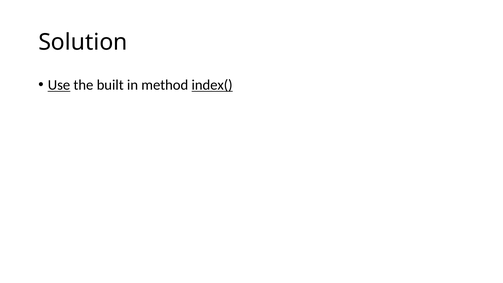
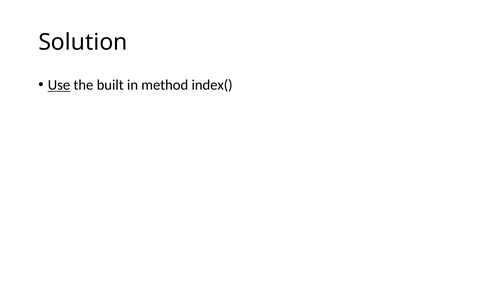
index( underline: present -> none (212, 85)
